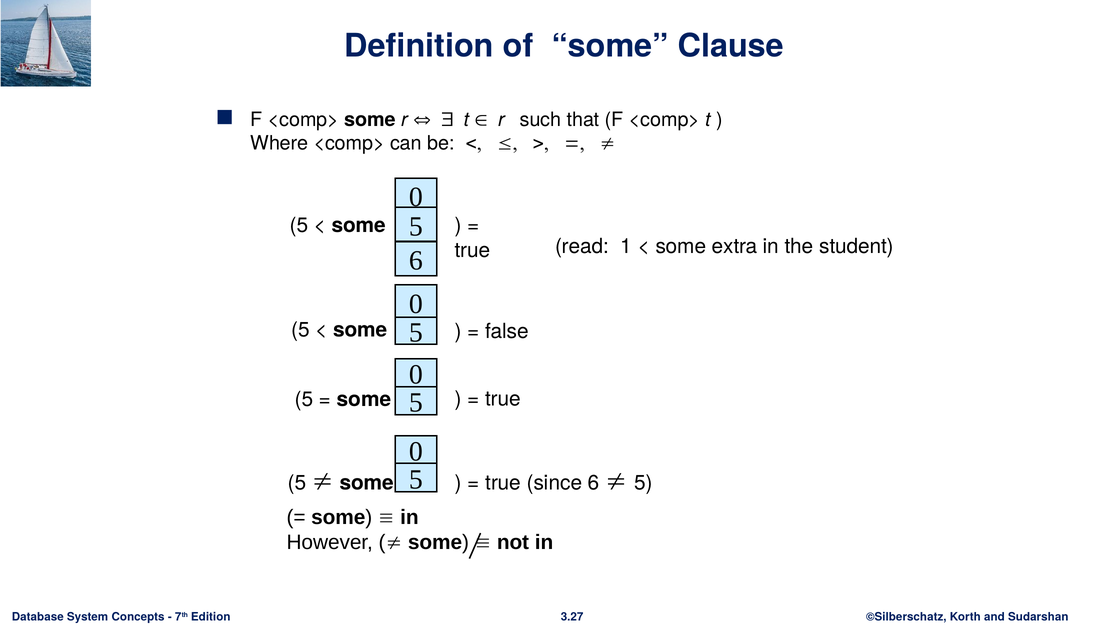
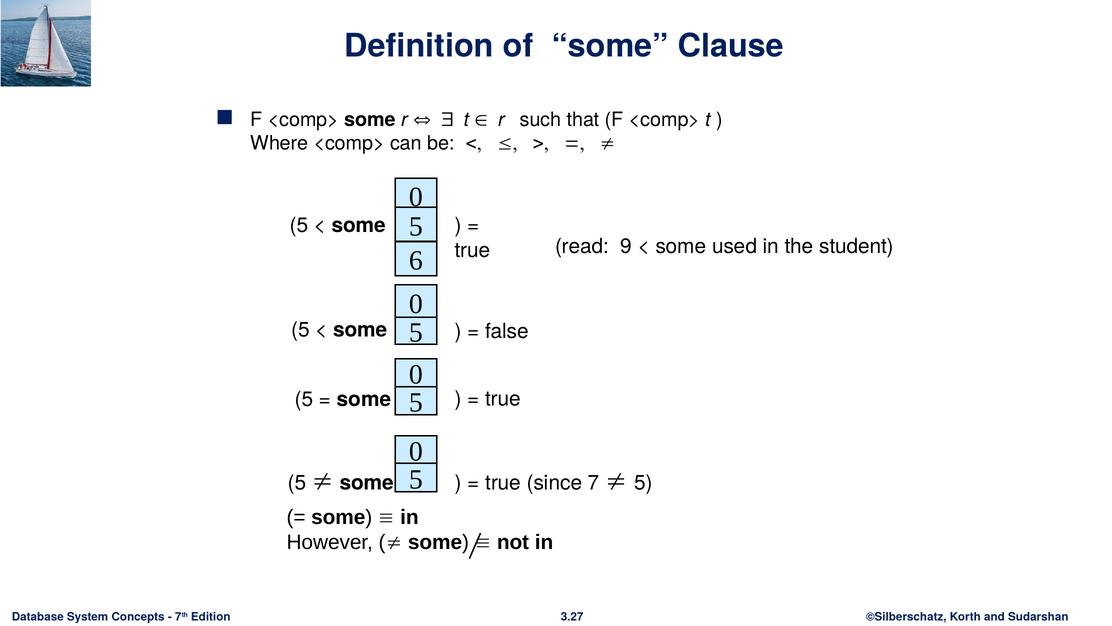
1: 1 -> 9 (626, 246)
extra: extra -> used (735, 246)
since 6: 6 -> 7 (594, 482)
